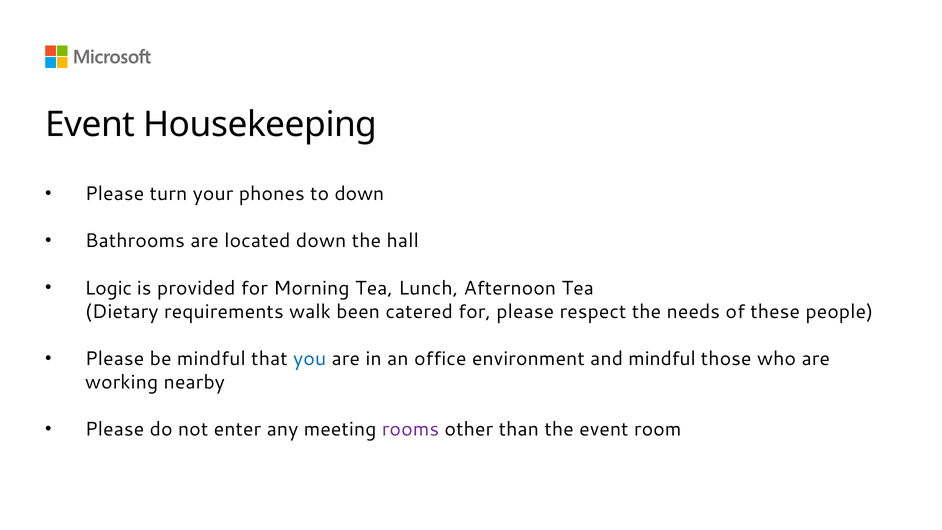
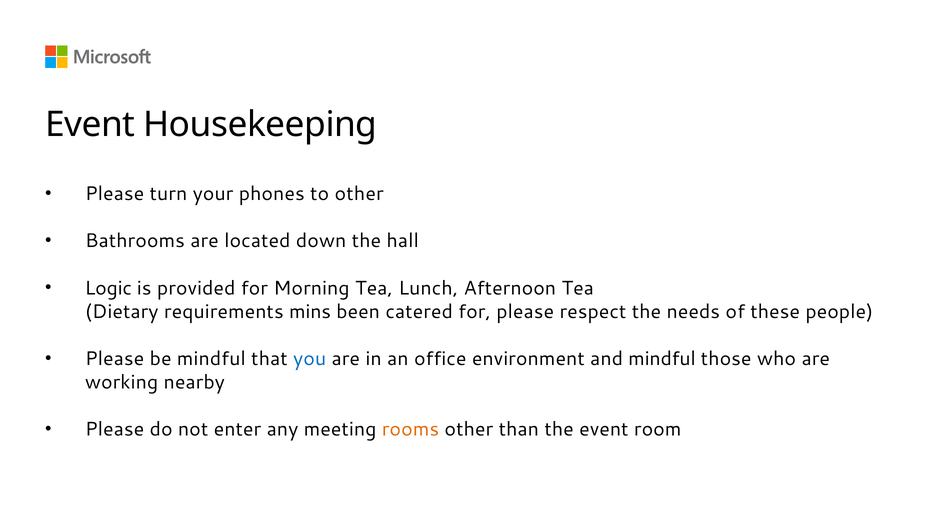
to down: down -> other (359, 194)
walk: walk -> mins (310, 312)
rooms colour: purple -> orange (410, 429)
